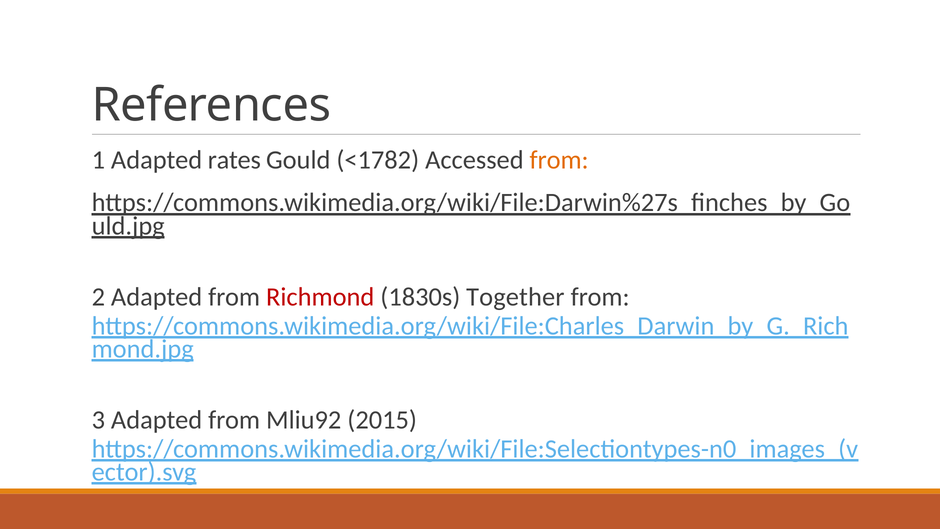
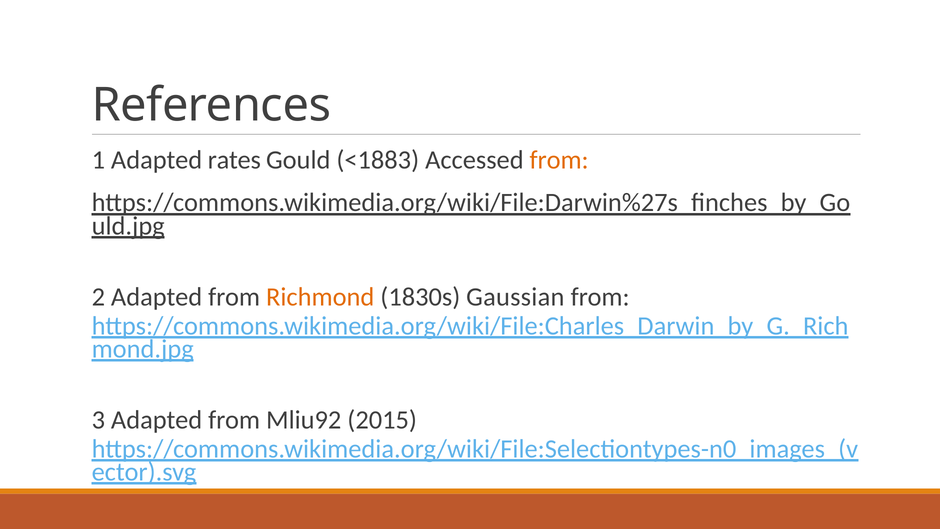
<1782: <1782 -> <1883 (378, 160)
Richmond colour: red -> orange (320, 297)
Together: Together -> Gaussian (515, 297)
